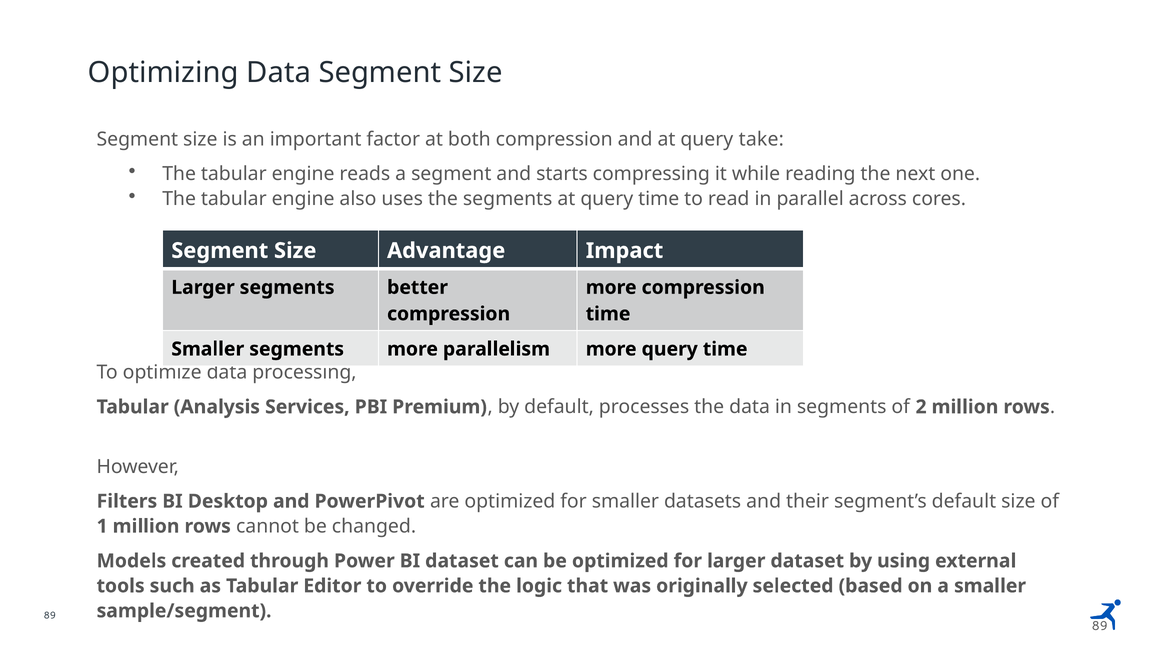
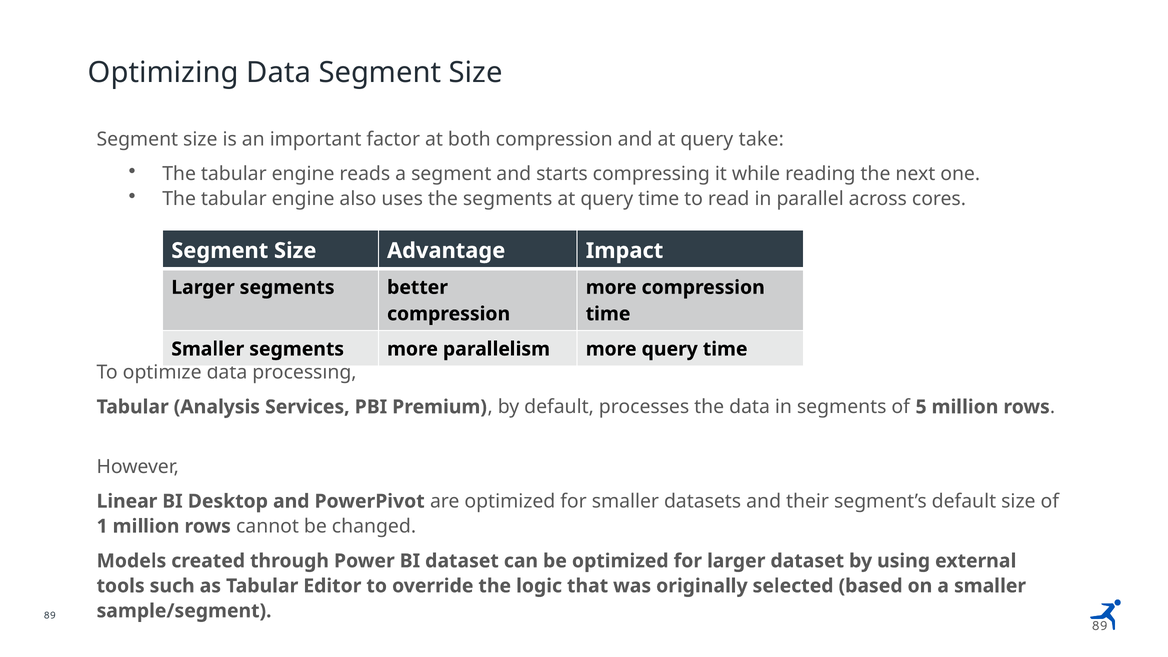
2: 2 -> 5 (921, 407)
Filters: Filters -> Linear (127, 501)
